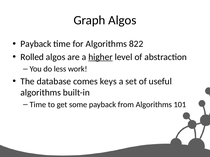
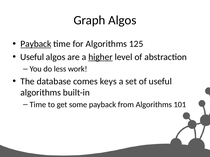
Payback underline: none -> present (36, 44)
822: 822 -> 125 (136, 44)
Rolled: Rolled -> Useful (32, 57)
